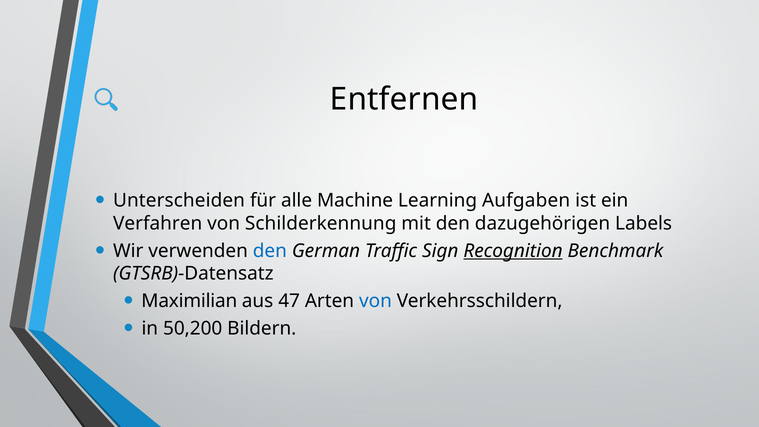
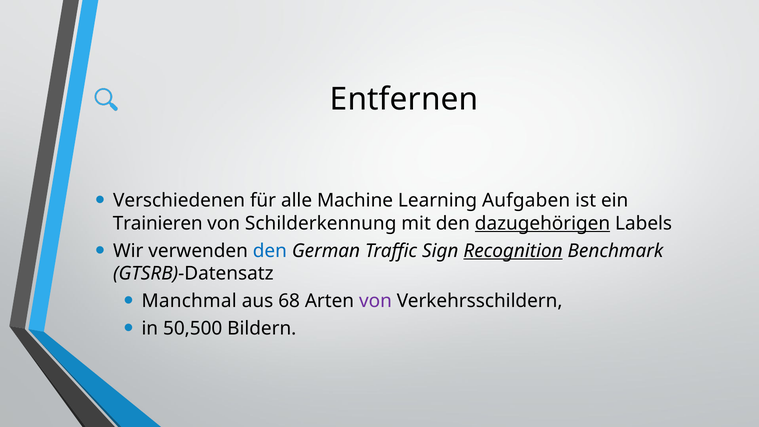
Unterscheiden: Unterscheiden -> Verschiedenen (179, 201)
Verfahren: Verfahren -> Trainieren (158, 223)
dazugehörigen underline: none -> present (543, 223)
Maximilian: Maximilian -> Manchmal (189, 301)
47: 47 -> 68 (289, 301)
von colour: blue -> purple (375, 301)
50,200: 50,200 -> 50,500 (193, 329)
